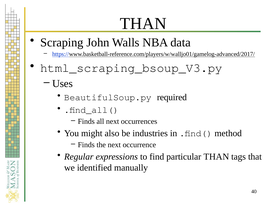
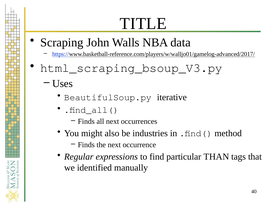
THAN: THAN -> TITLE (143, 23)
required: required -> iterative (172, 97)
